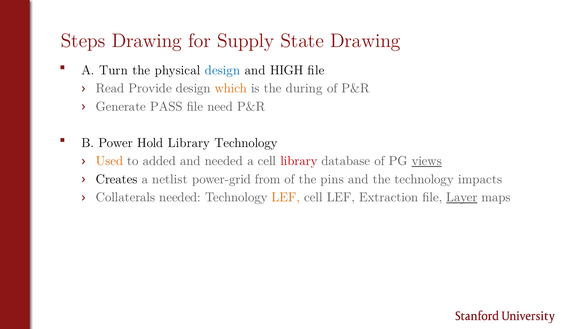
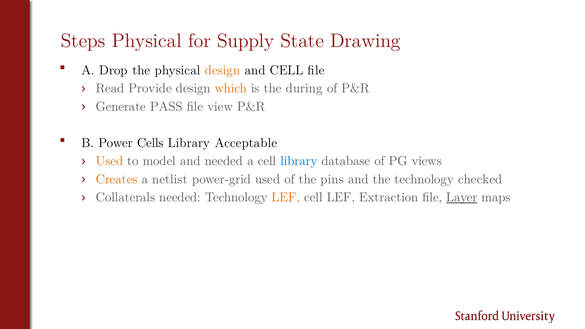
Steps Drawing: Drawing -> Physical (147, 41)
Turn: Turn -> Drop (113, 70)
design colour: blue -> orange (222, 70)
and HIGH: HIGH -> CELL (287, 70)
need: need -> view (220, 106)
Hold: Hold -> Cells (150, 143)
Library Technology: Technology -> Acceptable (246, 143)
added: added -> model (159, 161)
library colour: red -> blue (299, 161)
views underline: present -> none (427, 161)
Creates colour: black -> orange (117, 179)
power-grid from: from -> used (268, 179)
impacts: impacts -> checked (480, 179)
